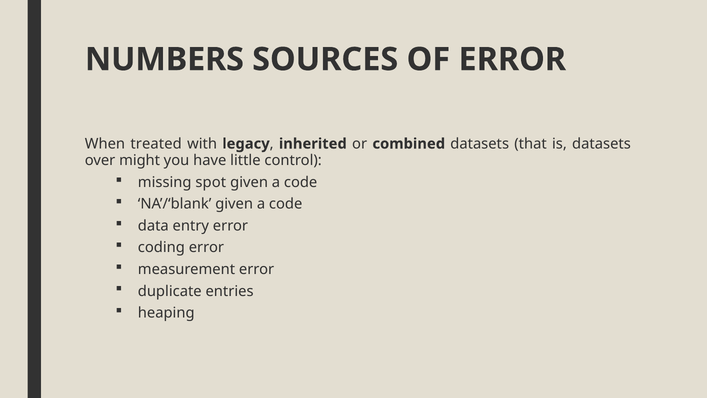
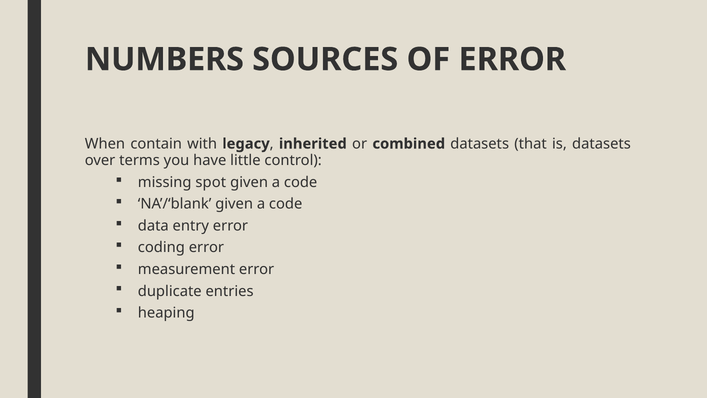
treated: treated -> contain (156, 144)
might: might -> terms (140, 160)
